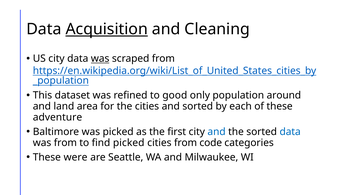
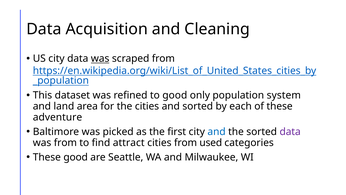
Acquisition underline: present -> none (107, 29)
around: around -> system (284, 95)
data colour: blue -> purple (290, 132)
find picked: picked -> attract (129, 142)
code: code -> used (211, 142)
These were: were -> good (76, 157)
